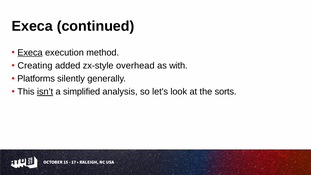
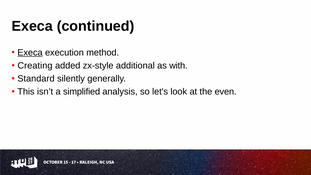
overhead: overhead -> additional (135, 66)
Platforms: Platforms -> Standard (36, 79)
isn’t underline: present -> none (45, 92)
sorts: sorts -> even (226, 92)
